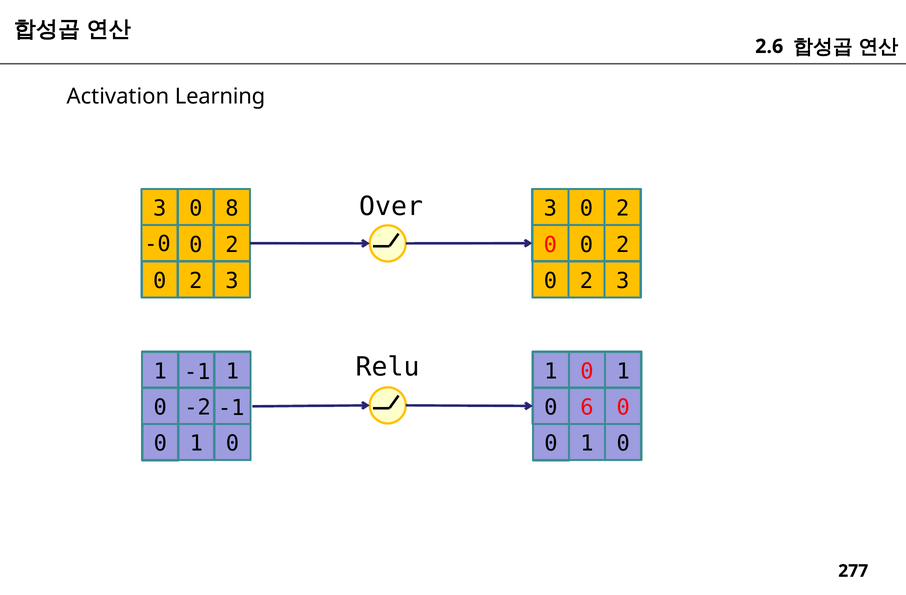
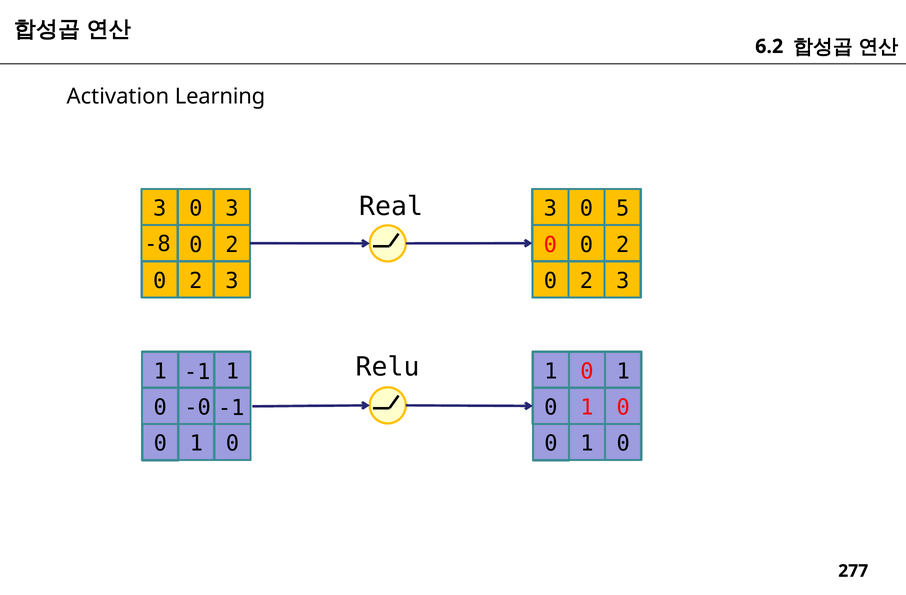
2.6: 2.6 -> 6.2 (769, 46)
Over: Over -> Real (391, 207)
3 0 8: 8 -> 3 (232, 209)
3 0 2: 2 -> 5 (623, 209)
-0: -0 -> -8 (157, 244)
-2: -2 -> -0 (198, 407)
6: 6 -> 1 (587, 408)
